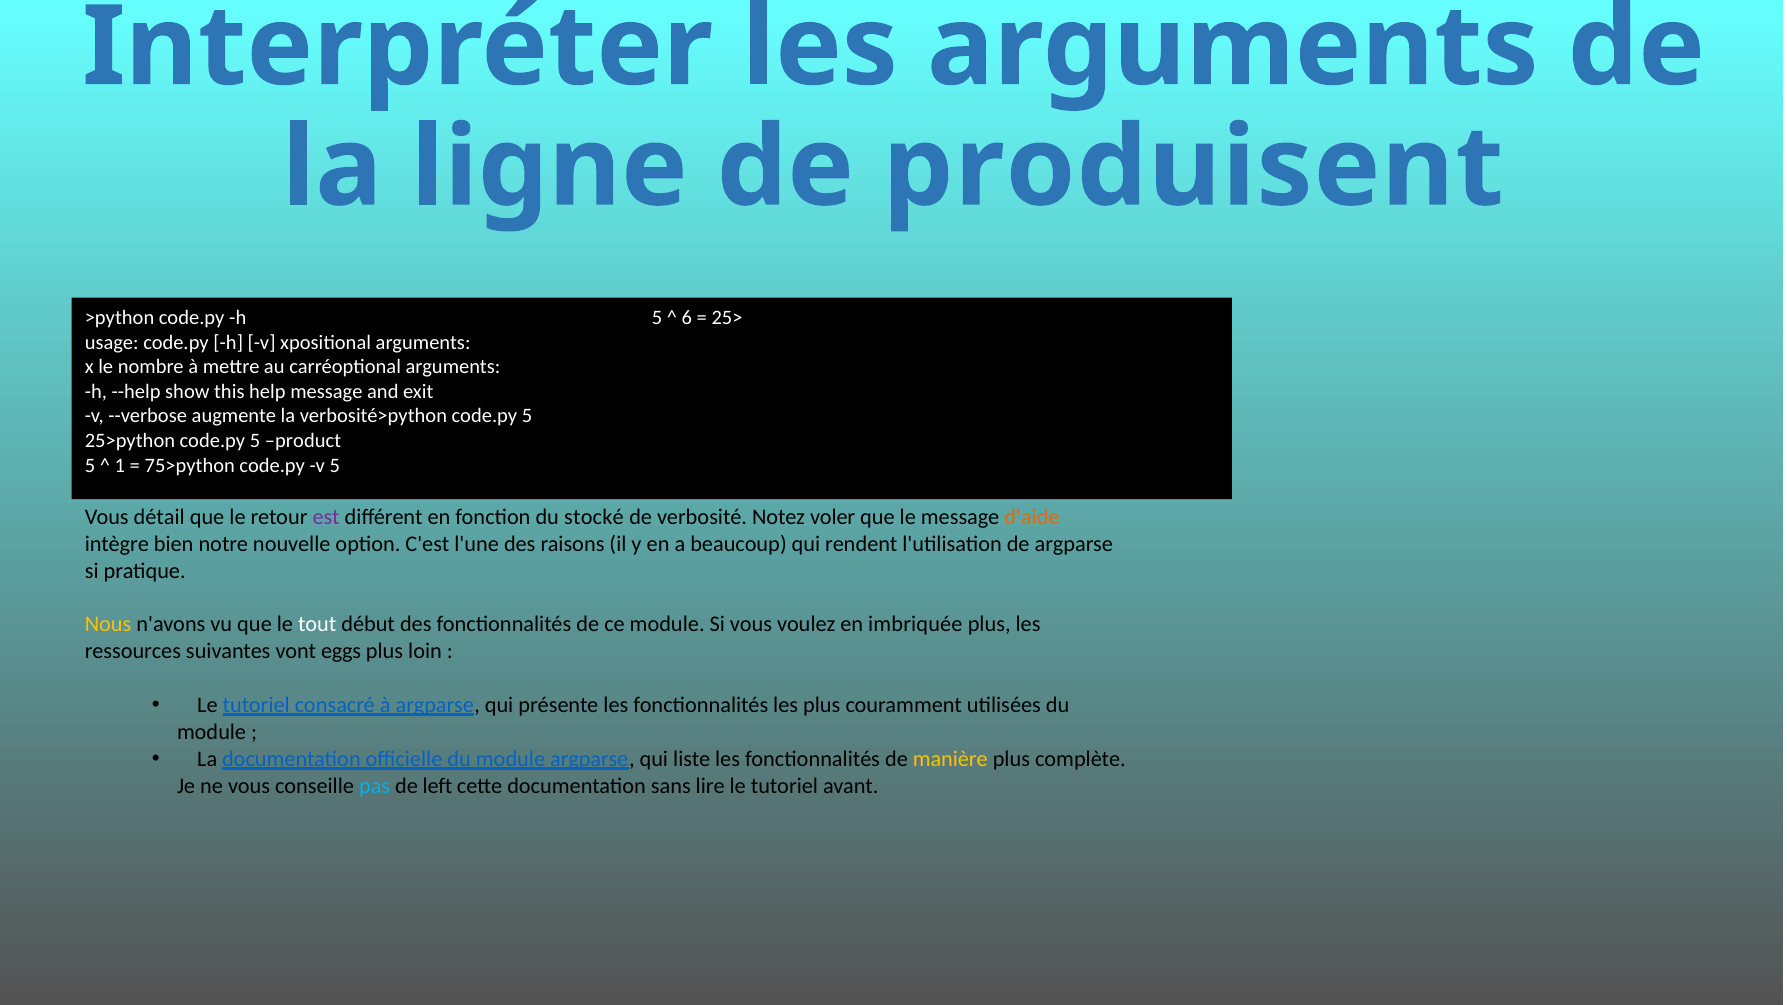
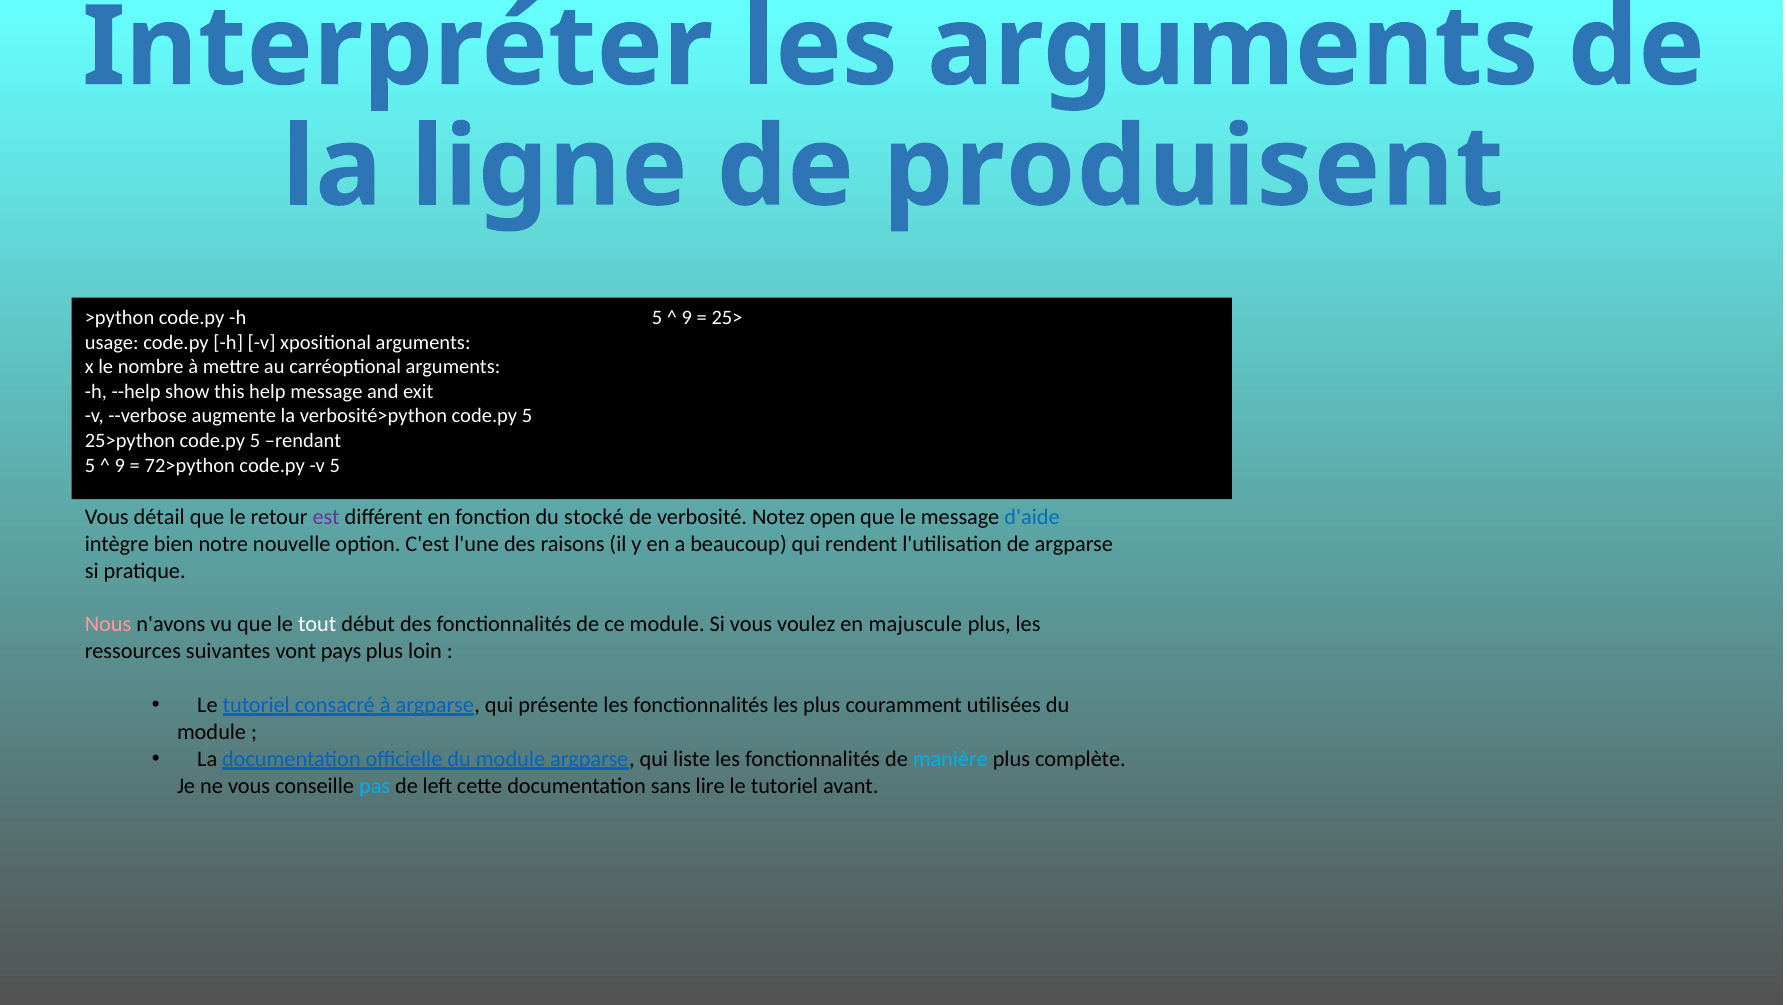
6: 6 -> 9 (687, 318)
product: product -> rendant (303, 441)
1: 1 -> 9 (120, 465)
75>python: 75>python -> 72>python (190, 465)
voler: voler -> open (833, 517)
d'aide colour: orange -> blue (1032, 517)
Nous colour: yellow -> pink (108, 624)
imbriquée: imbriquée -> majuscule (915, 624)
eggs: eggs -> pays (341, 651)
manière colour: yellow -> light blue (950, 759)
